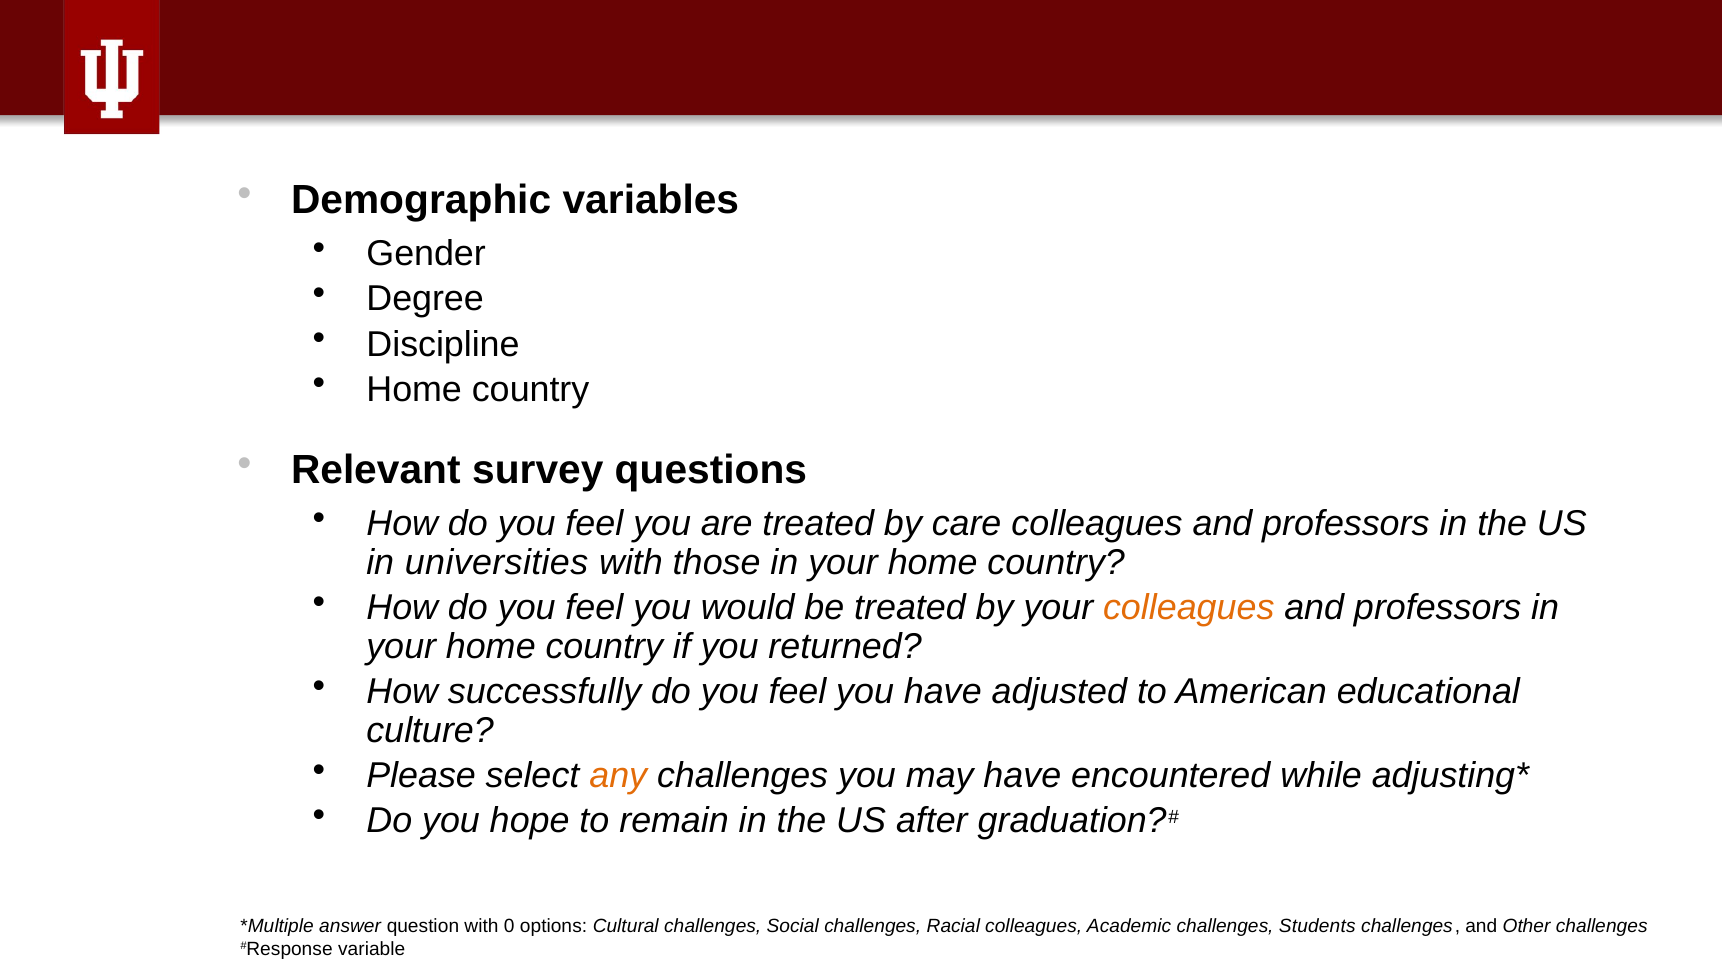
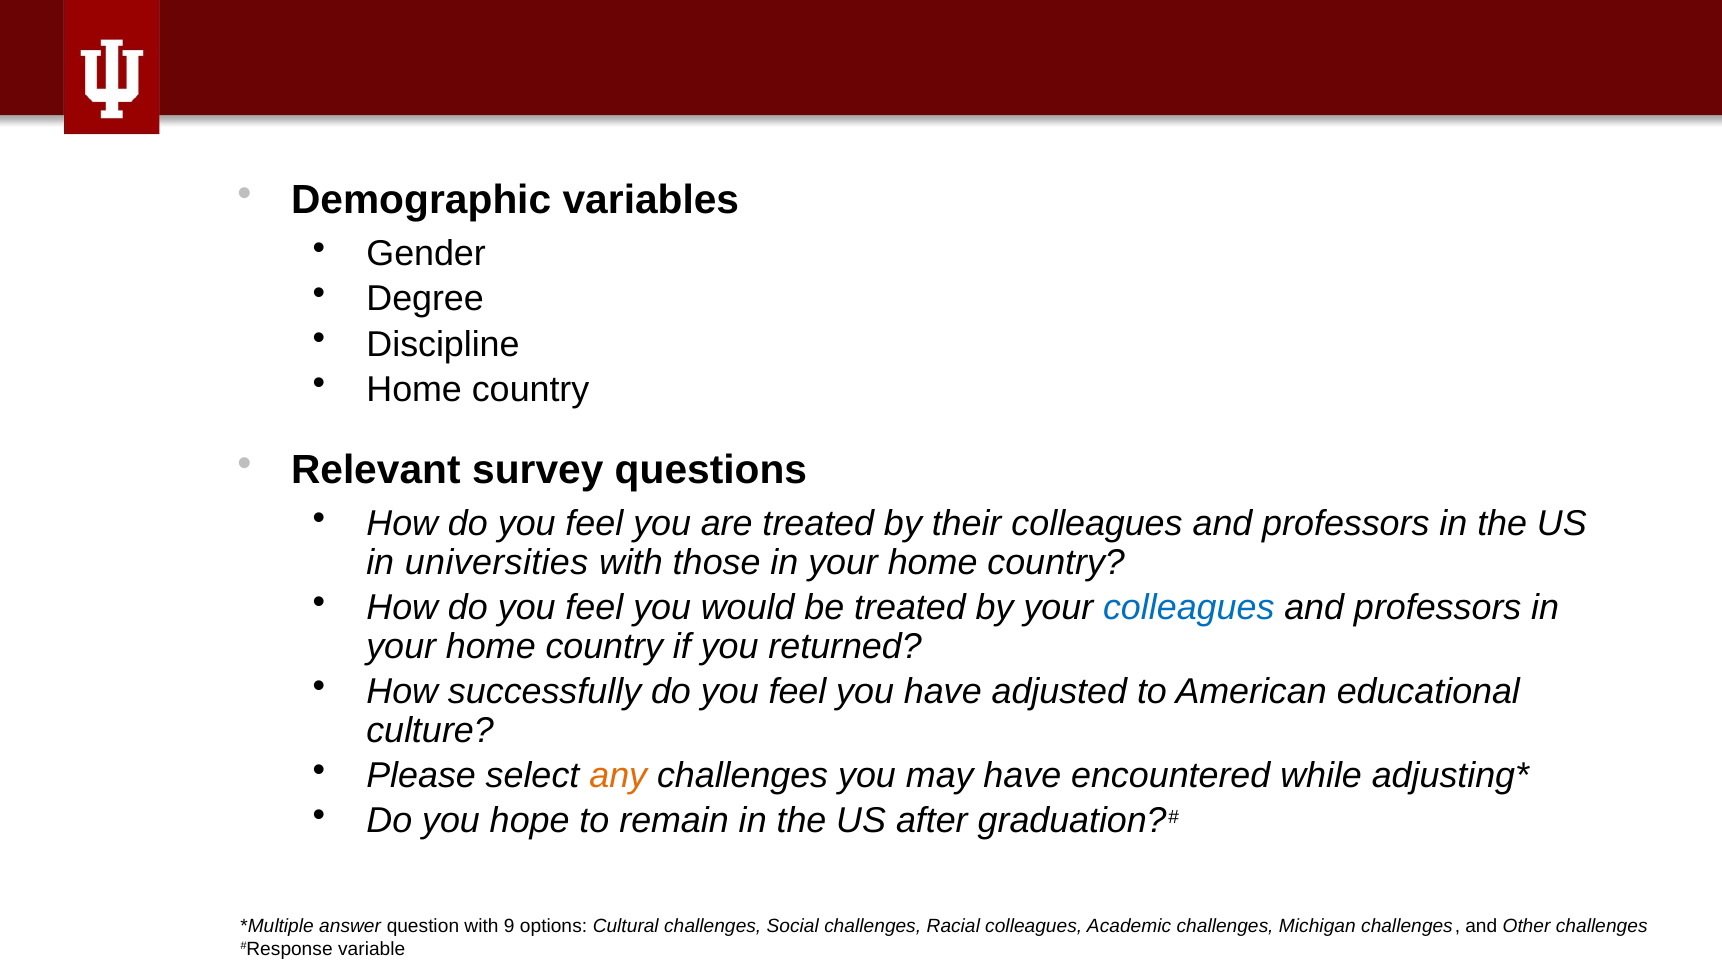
care: care -> their (967, 524)
colleagues colour: orange -> blue (1189, 608)
0: 0 -> 9 (509, 926)
Students: Students -> Michigan (1317, 926)
